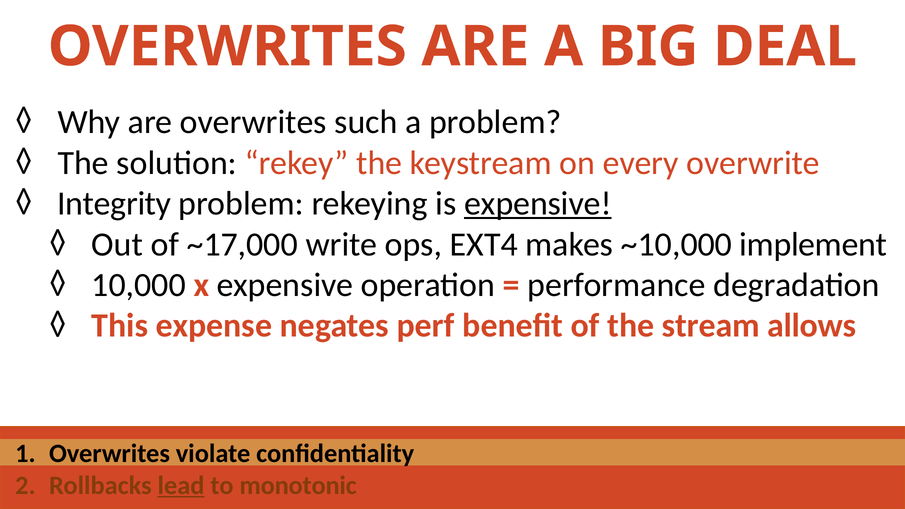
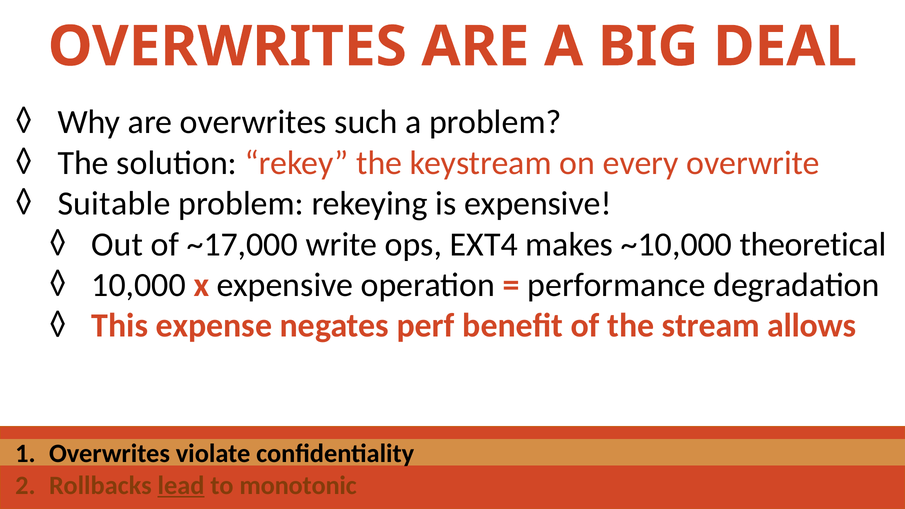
Integrity: Integrity -> Suitable (114, 204)
expensive underline: present -> none (538, 204)
implement: implement -> theoretical (813, 244)
